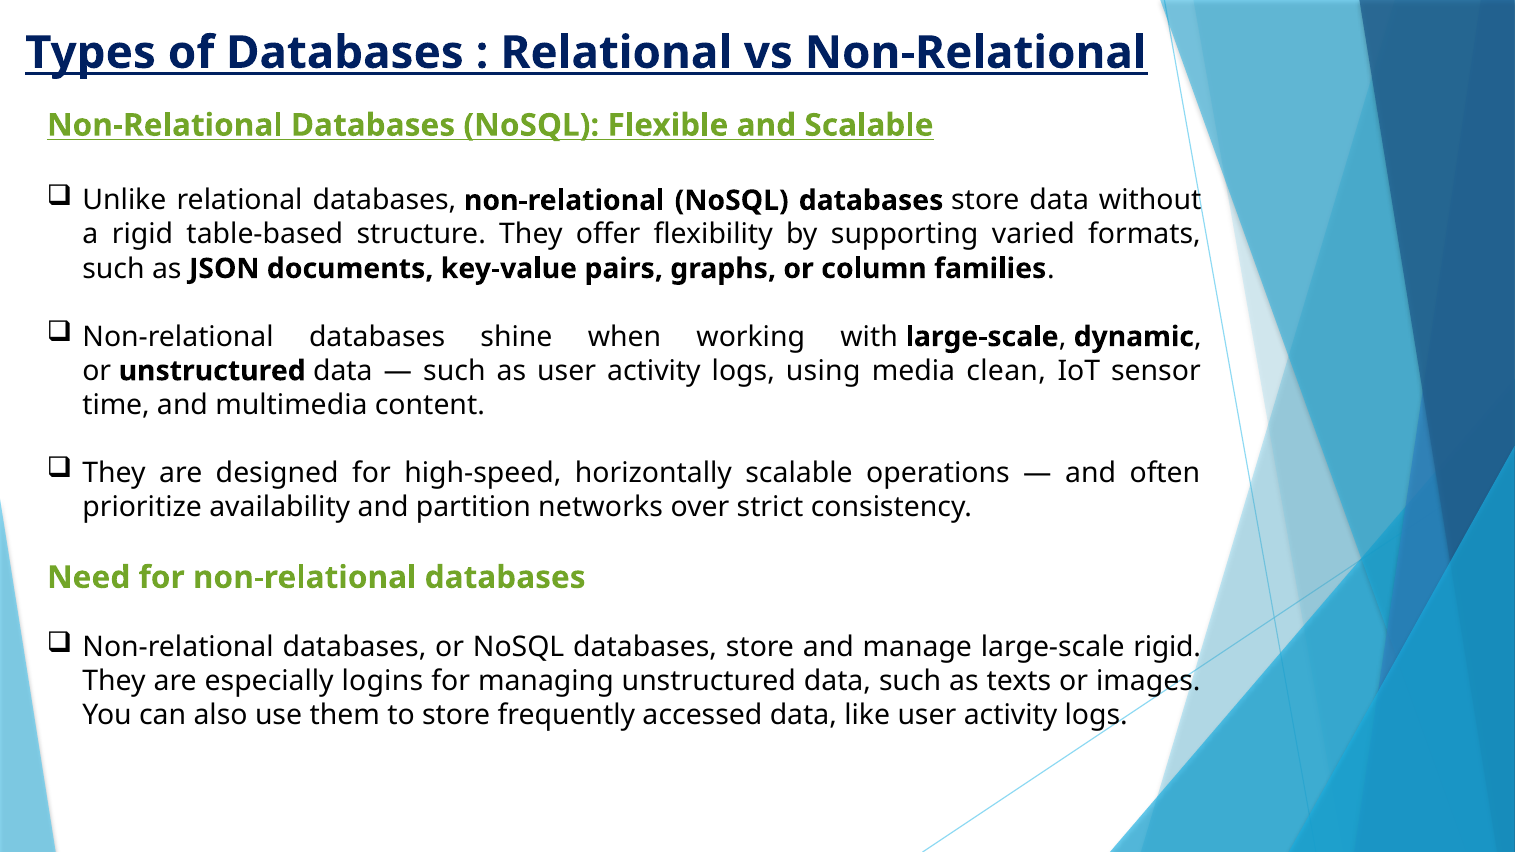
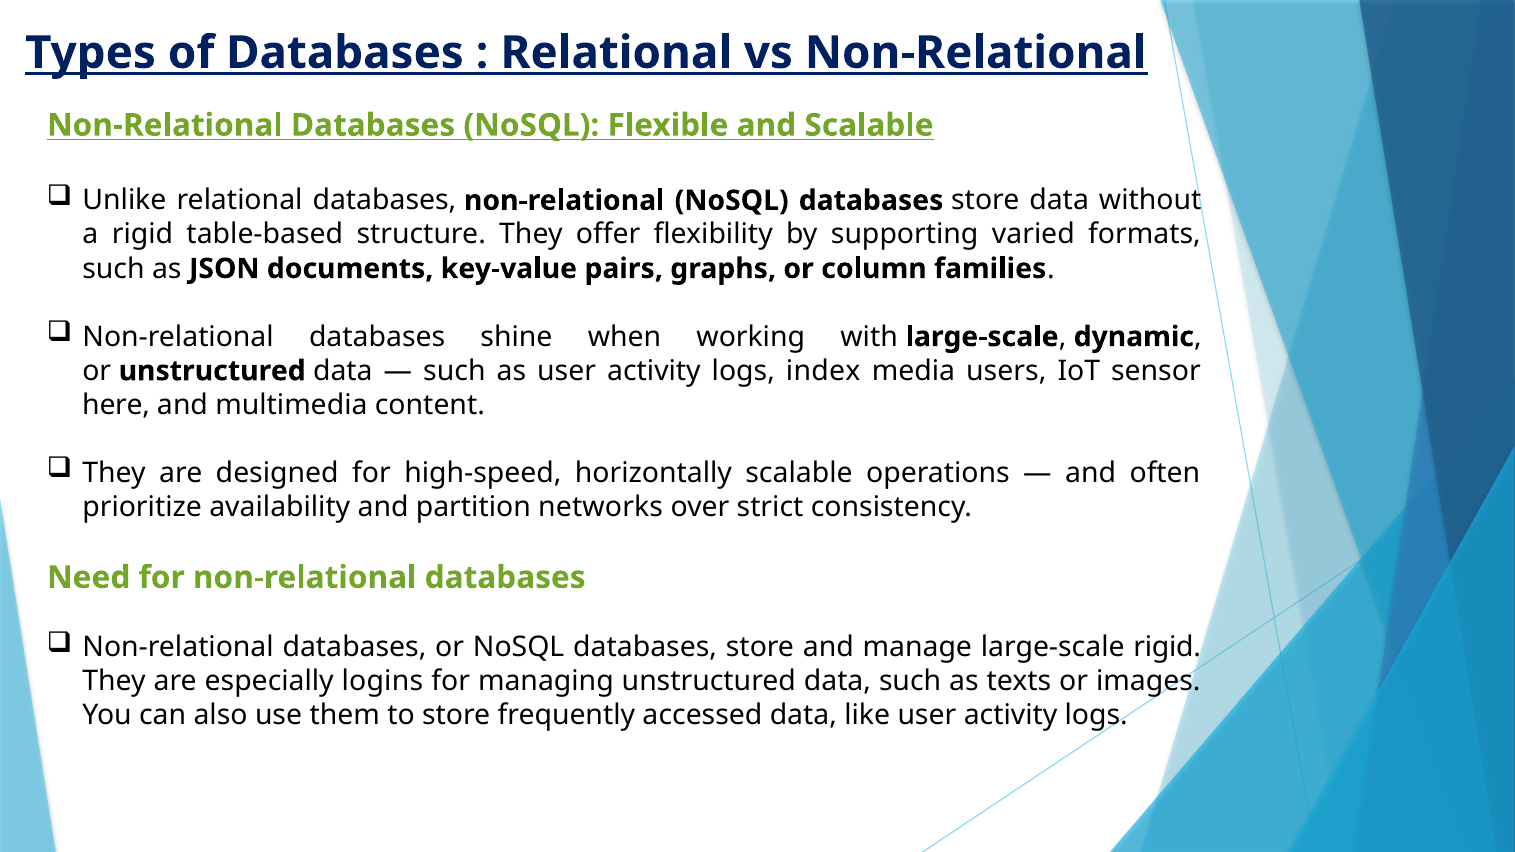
using: using -> index (823, 371)
clean: clean -> users (1006, 371)
time: time -> here (116, 405)
